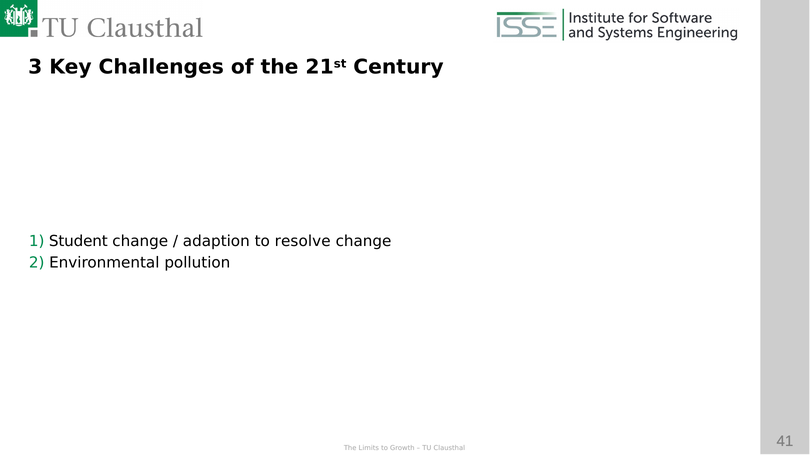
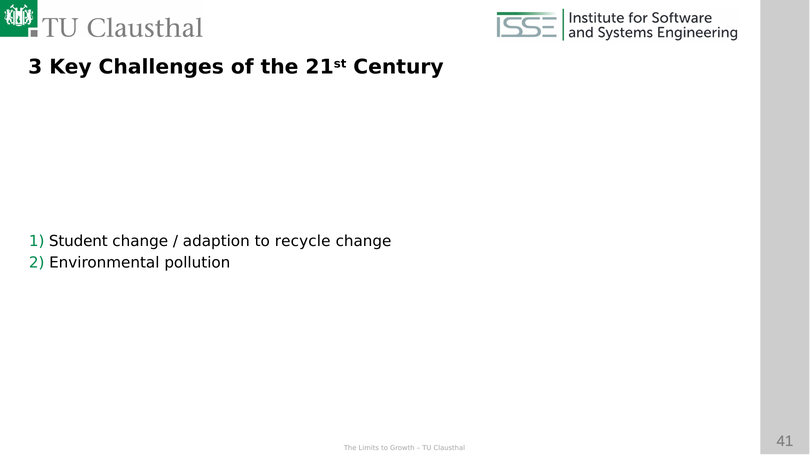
resolve: resolve -> recycle (303, 242)
